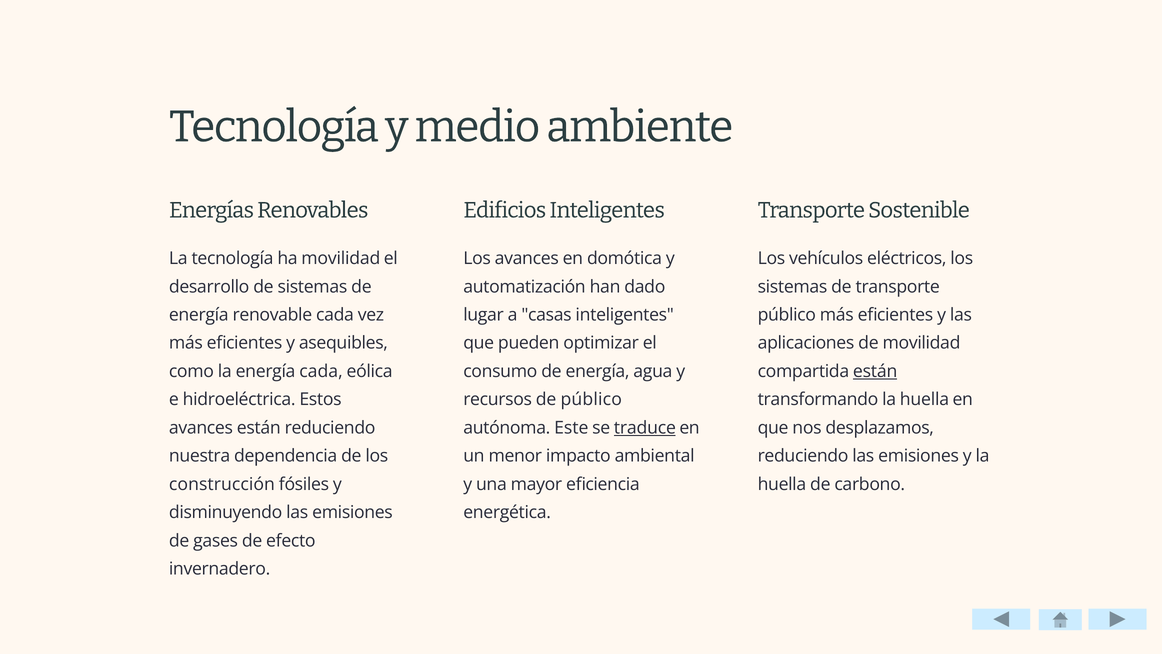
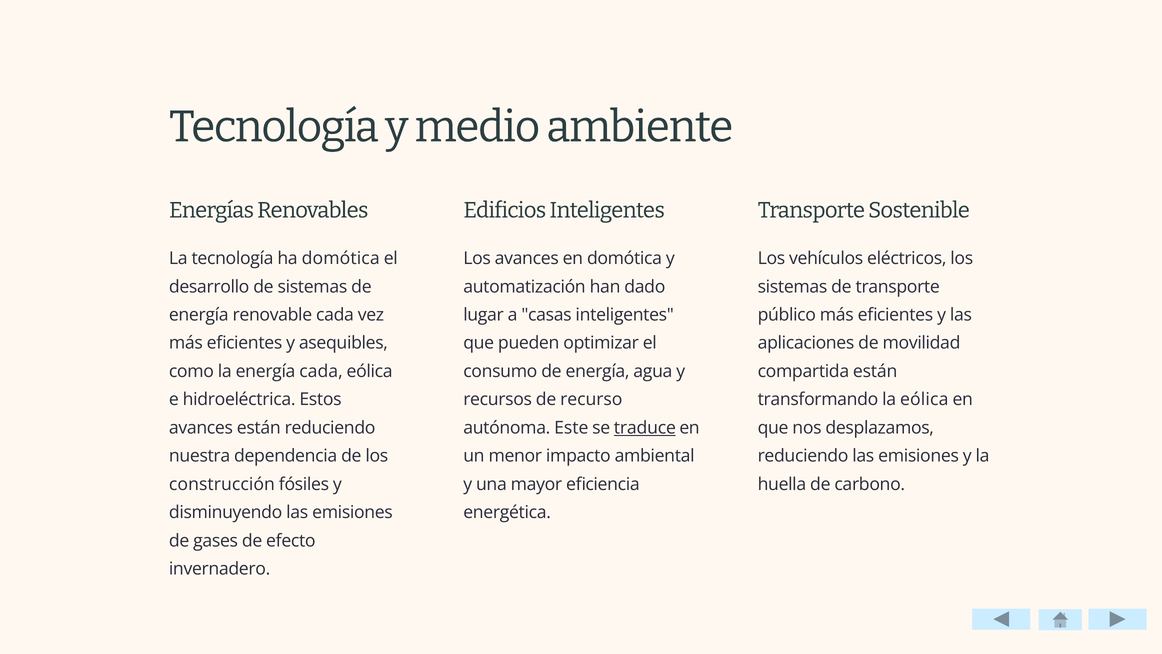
ha movilidad: movilidad -> domótica (341, 258)
están underline: present -> none (875, 371)
de público: público -> recurso (591, 399)
transformando la huella: huella -> eólica (924, 399)
